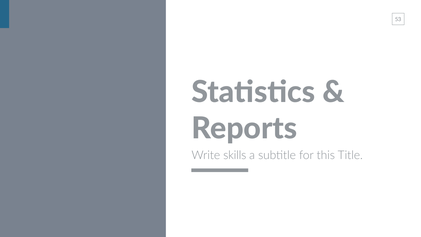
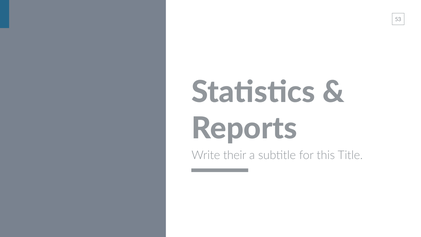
skills: skills -> their (235, 155)
